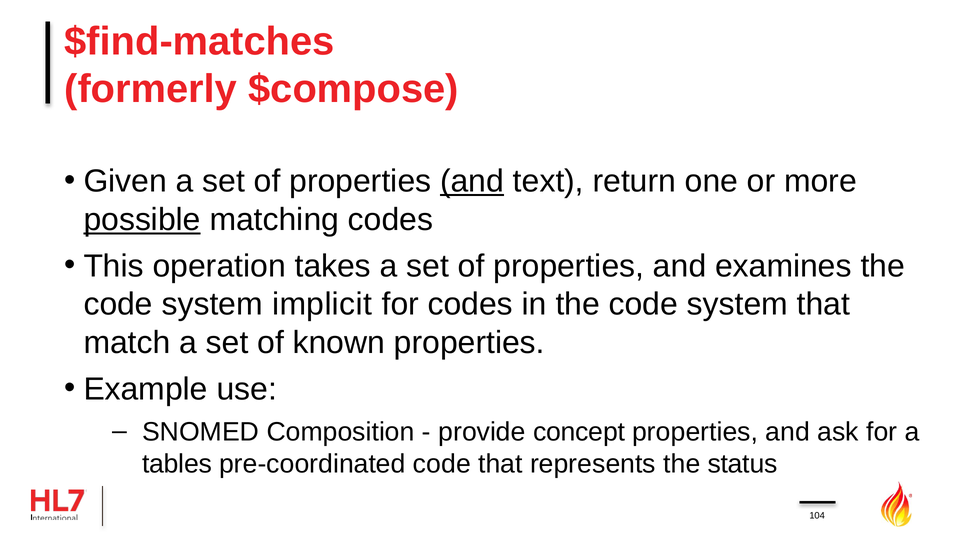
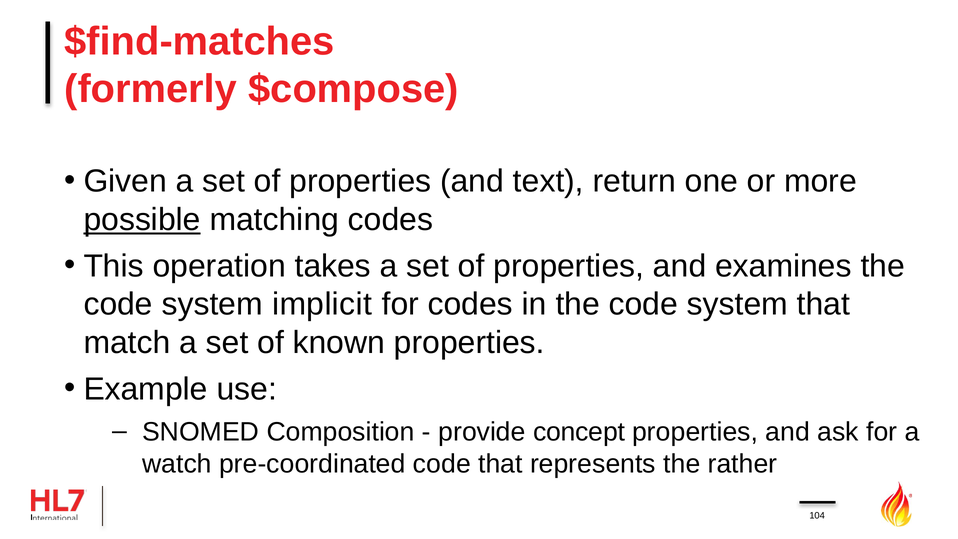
and underline: present -> none (472, 181)
tables: tables -> watch (177, 464)
status: status -> rather (742, 464)
